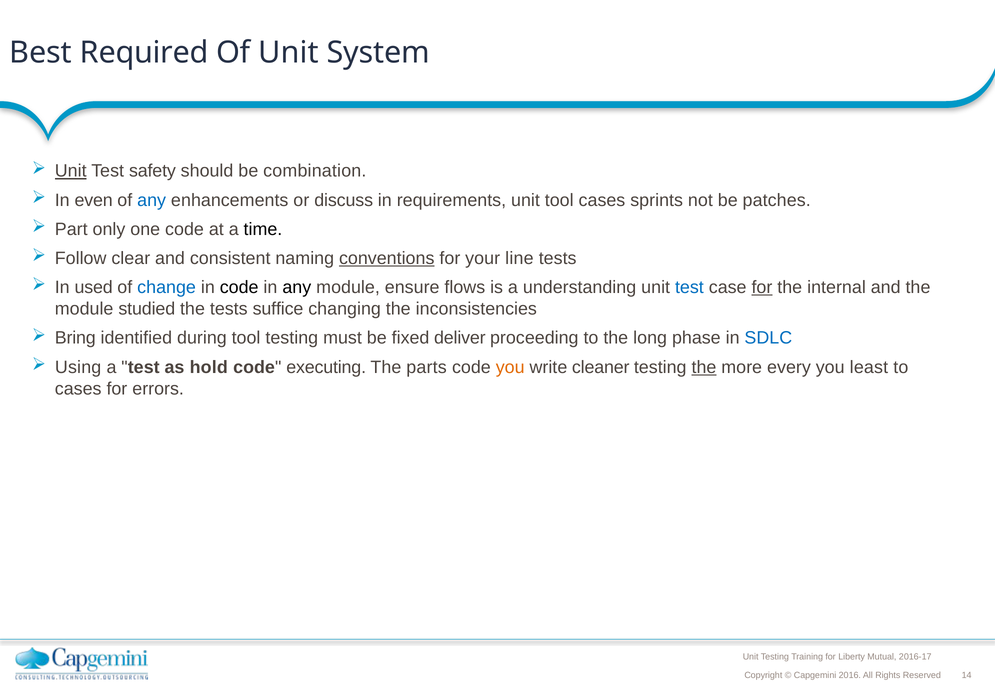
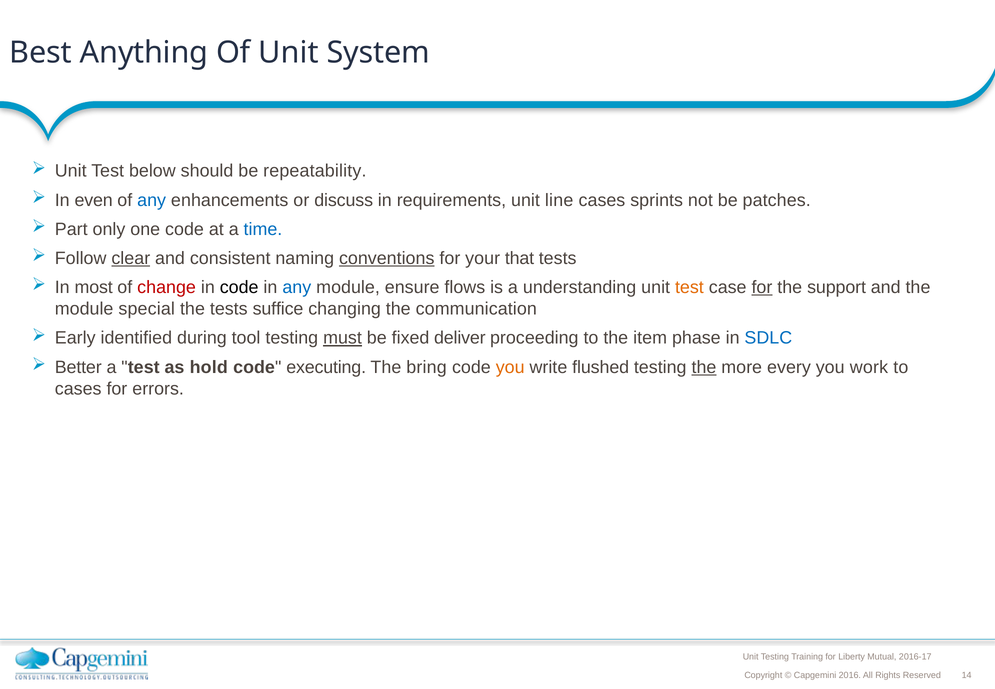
Required: Required -> Anything (144, 52)
Unit underline: present -> none (71, 171)
safety: safety -> below (152, 171)
combination: combination -> repeatability (315, 171)
unit tool: tool -> line (559, 200)
time colour: black -> blue (263, 229)
clear underline: none -> present (131, 258)
line: line -> that (520, 258)
used: used -> most (94, 287)
change colour: blue -> red (167, 287)
any colour: black -> blue (297, 287)
test colour: blue -> orange (689, 287)
internal: internal -> support (837, 287)
studied: studied -> special (147, 309)
inconsistencies: inconsistencies -> communication (476, 309)
Bring: Bring -> Early (75, 338)
must underline: none -> present (343, 338)
long: long -> item (650, 338)
Using: Using -> Better (78, 367)
parts: parts -> bring (427, 367)
cleaner: cleaner -> flushed (601, 367)
least: least -> work (869, 367)
